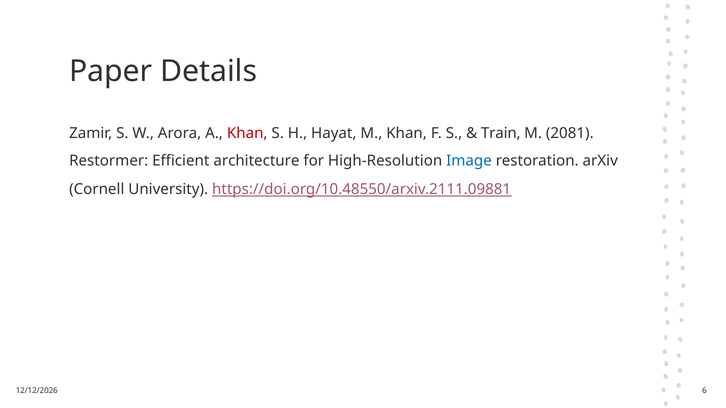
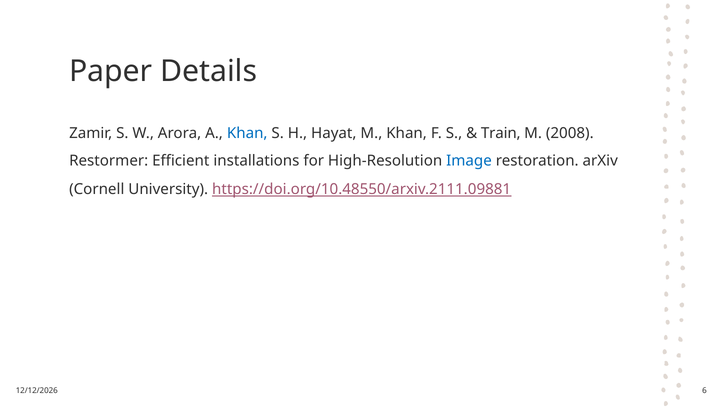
Khan colour: red -> blue (247, 134)
2081: 2081 -> 2008 (570, 134)
architecture: architecture -> installations (256, 161)
